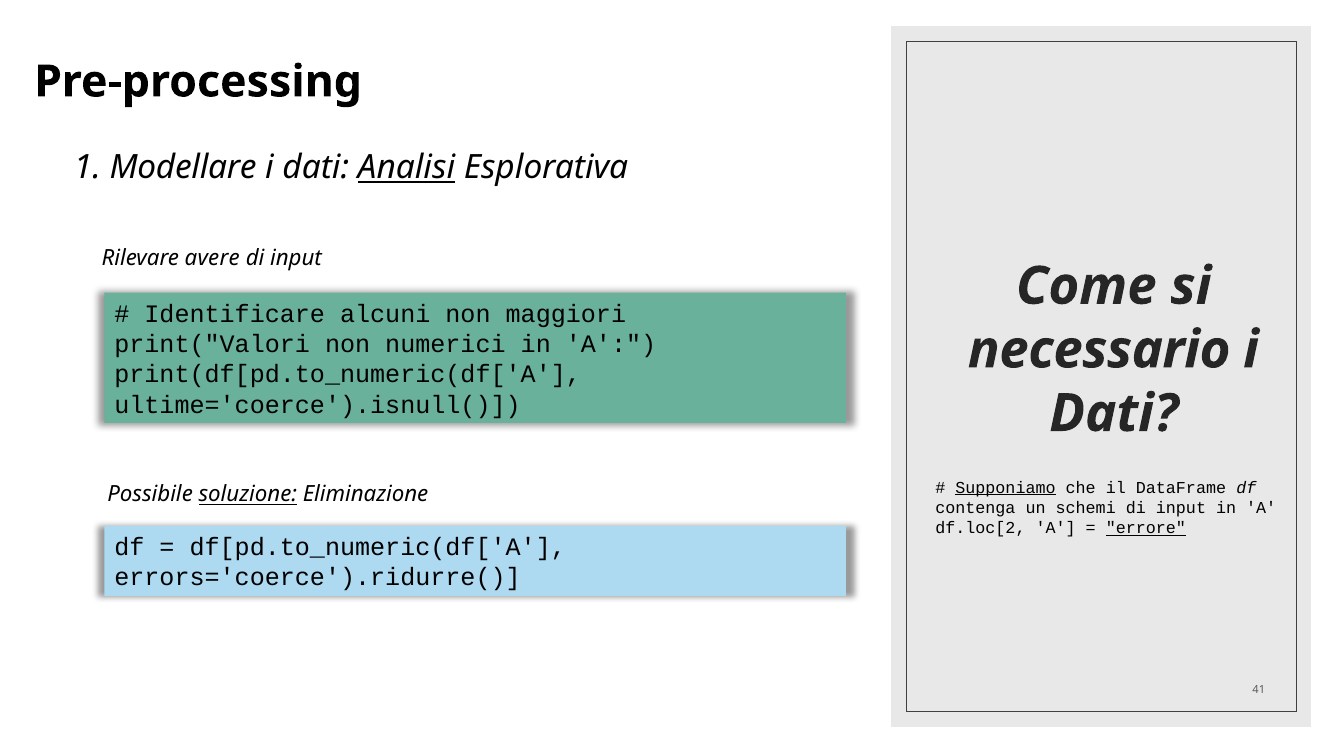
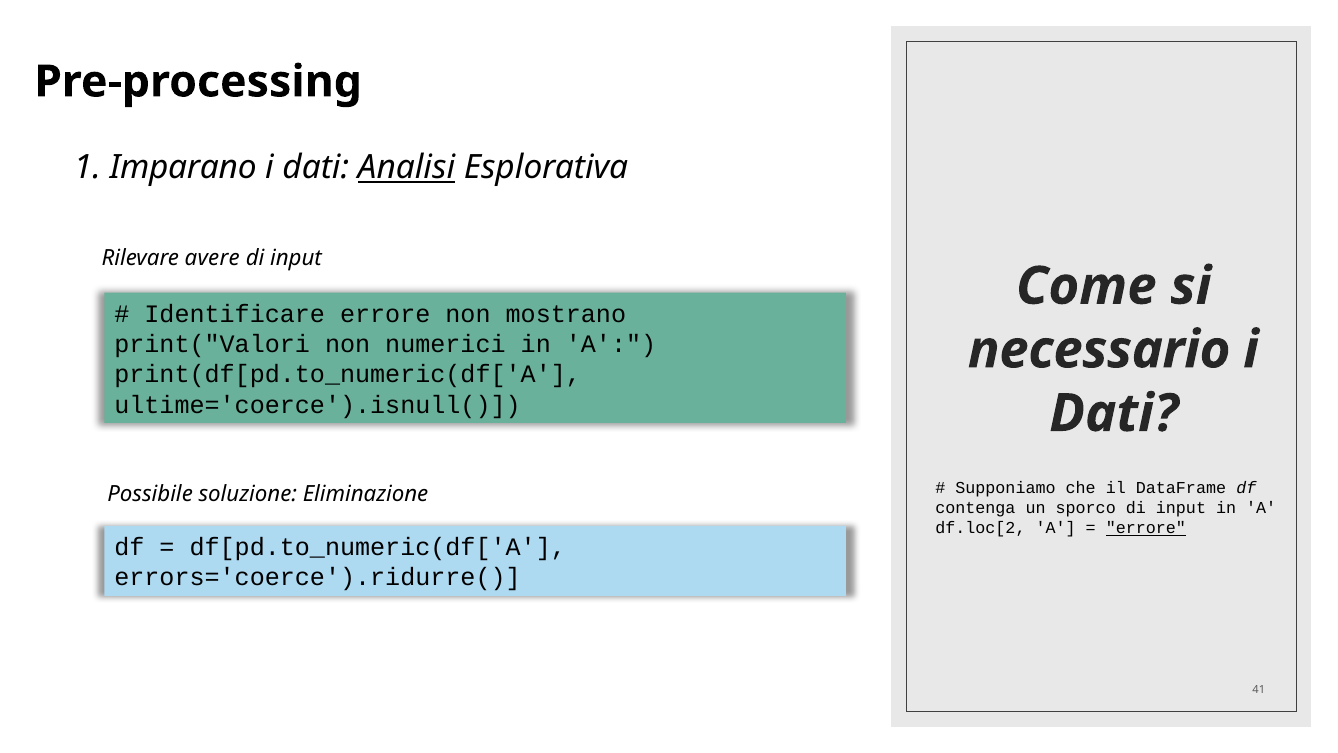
Modellare: Modellare -> Imparano (183, 167)
Identificare alcuni: alcuni -> errore (385, 314)
maggiori: maggiori -> mostrano (566, 314)
Supponiamo underline: present -> none (1005, 487)
soluzione underline: present -> none (248, 494)
schemi: schemi -> sporco (1086, 507)
